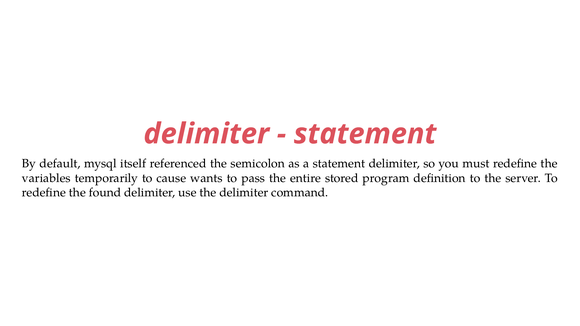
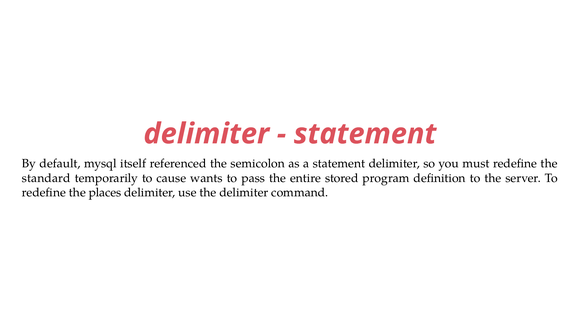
variables: variables -> standard (46, 178)
found: found -> places (105, 193)
